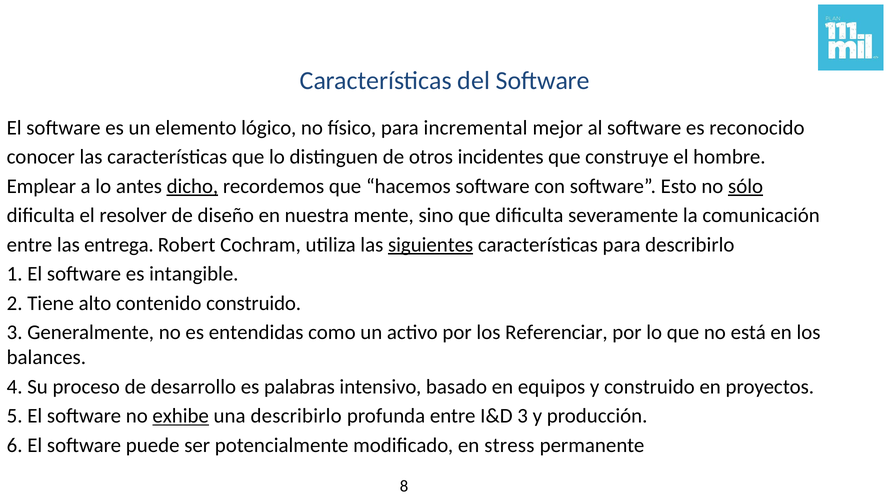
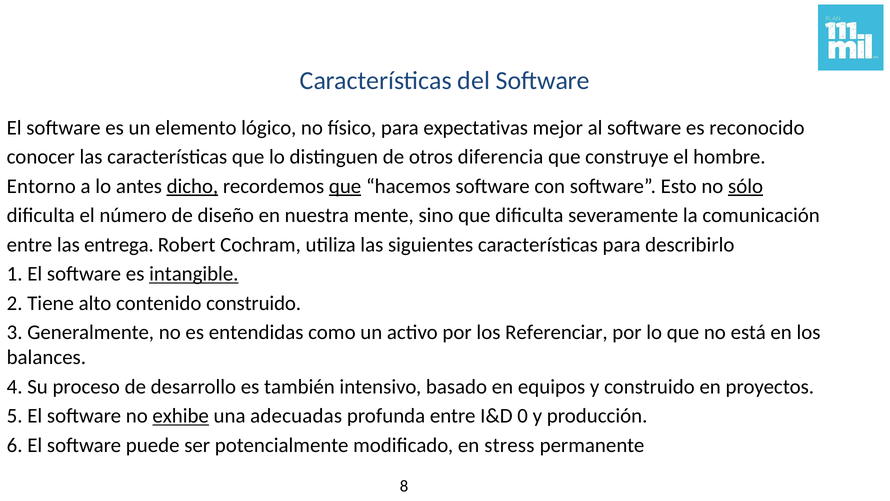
incremental: incremental -> expectativas (476, 128)
incidentes: incidentes -> diferencia (501, 157)
Emplear: Emplear -> Entorno (41, 186)
que underline: none -> present (345, 186)
resolver: resolver -> número (133, 215)
siguientes underline: present -> none (431, 245)
intangible underline: none -> present (194, 274)
palabras: palabras -> también (299, 386)
una describirlo: describirlo -> adecuadas (296, 416)
I&D 3: 3 -> 0 (523, 416)
